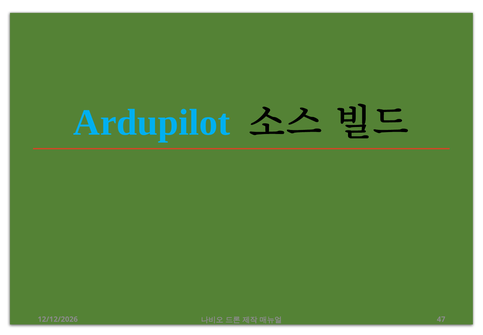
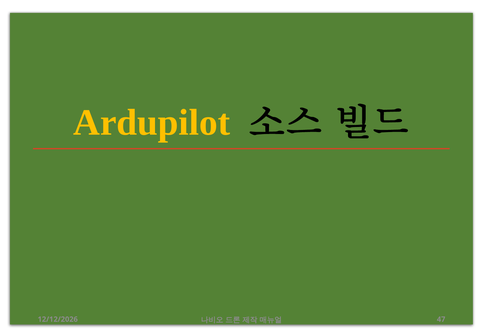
Ardupilot colour: light blue -> yellow (152, 122)
